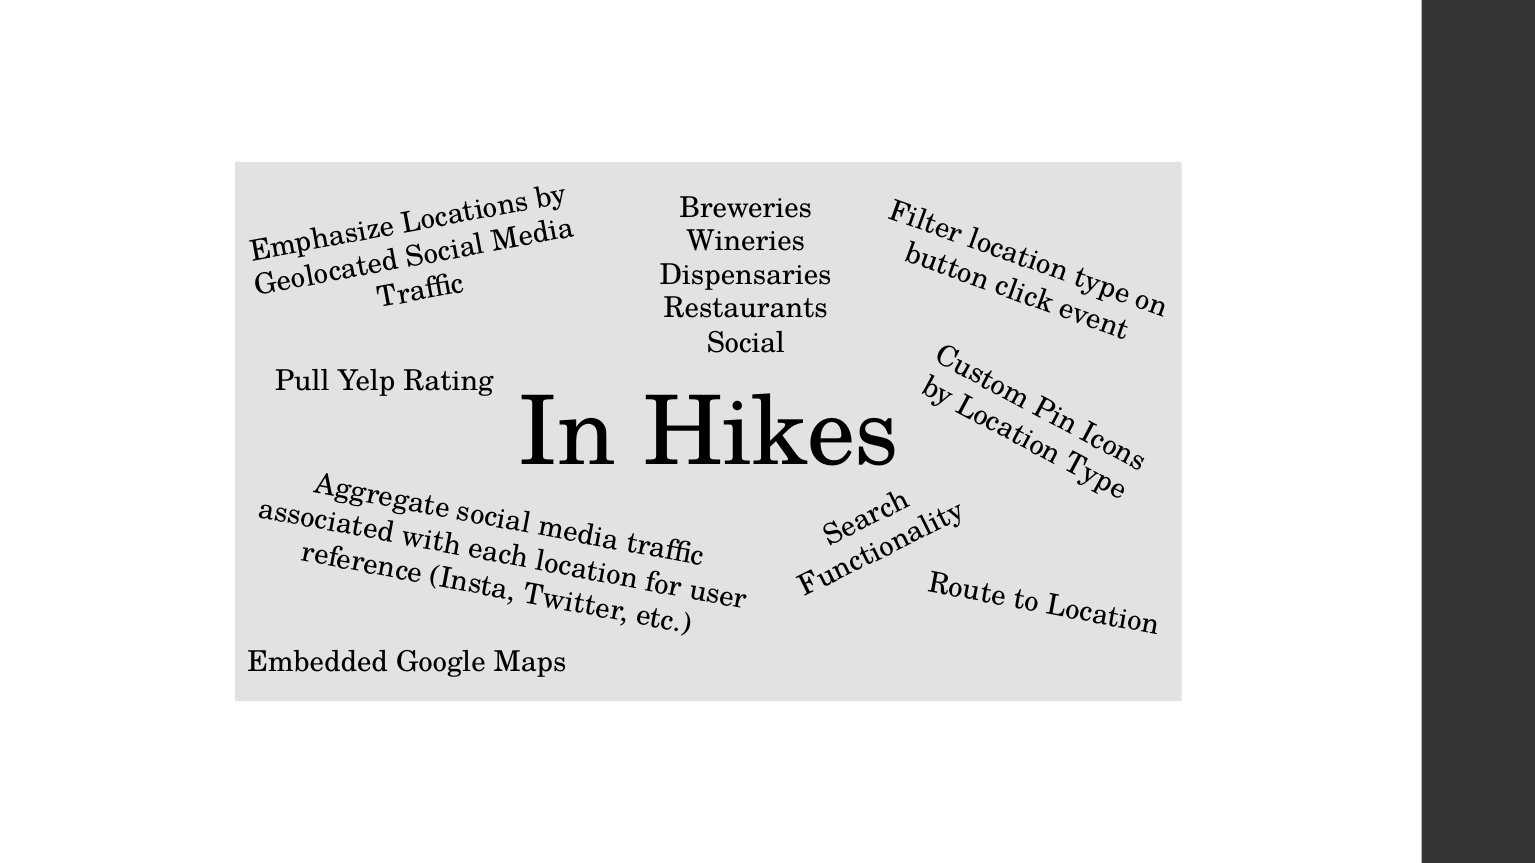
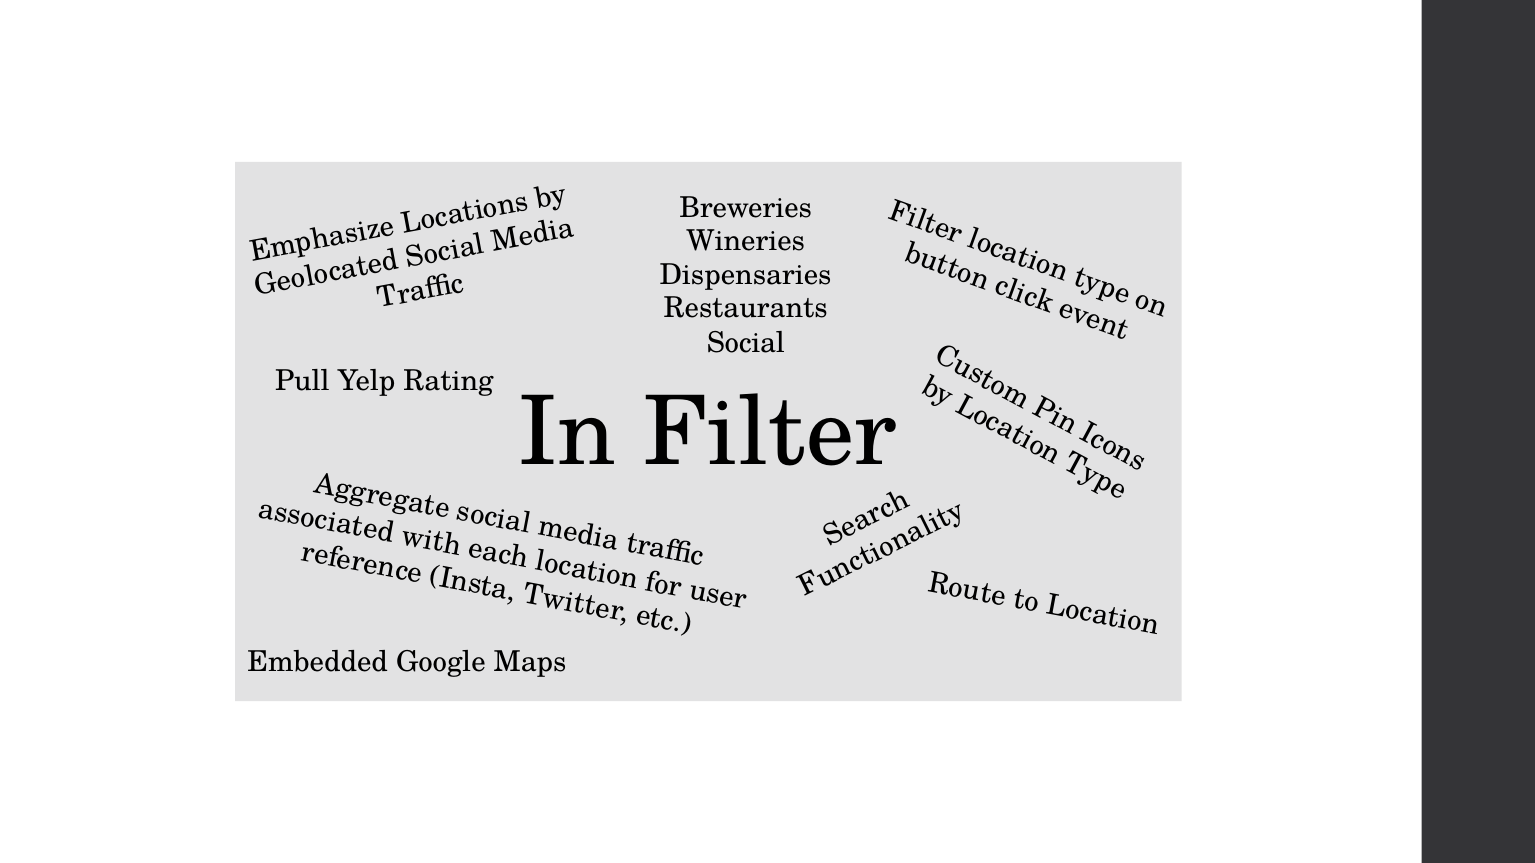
Hikes: Hikes -> Filter (770, 433)
